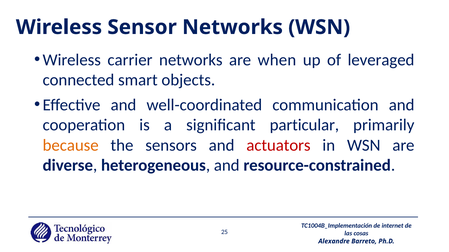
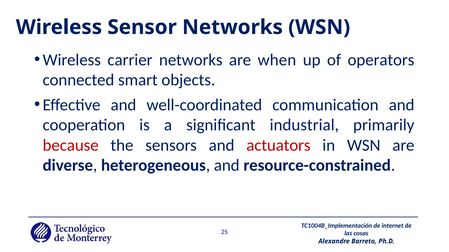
leveraged: leveraged -> operators (381, 60)
particular: particular -> industrial (304, 125)
because colour: orange -> red (71, 146)
